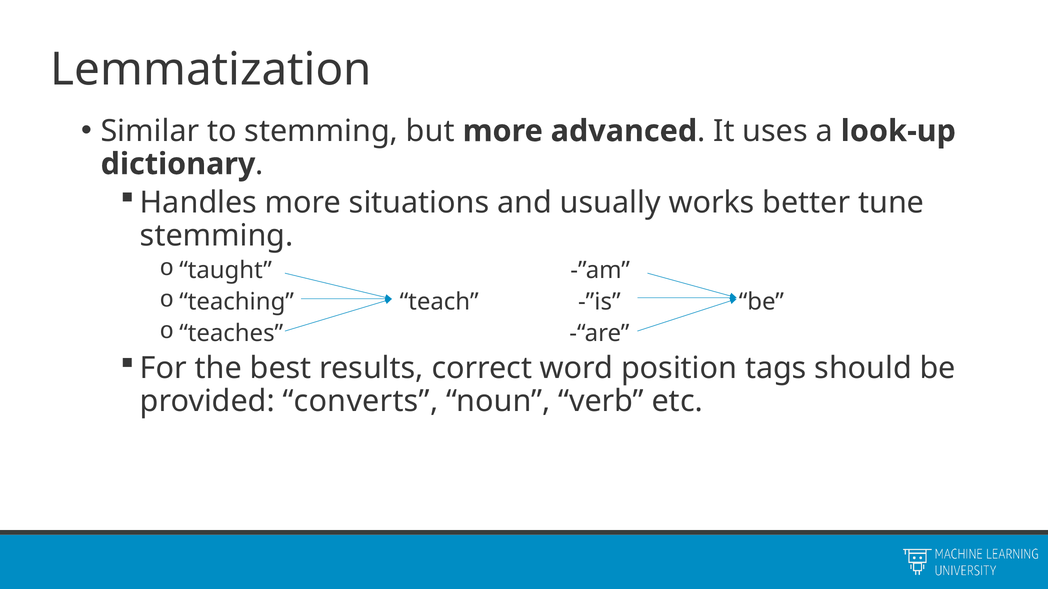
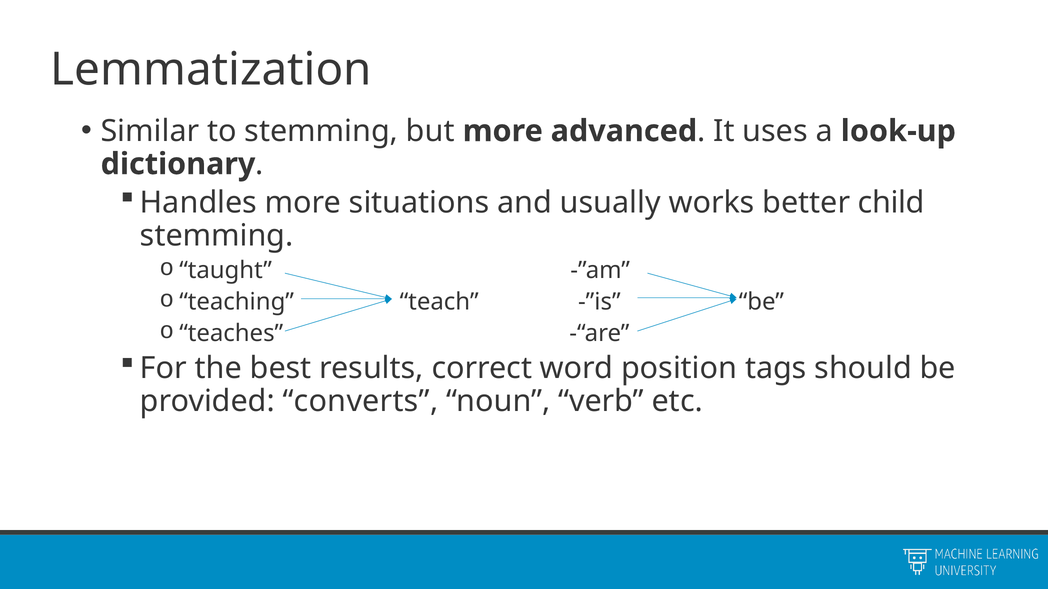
tune: tune -> child (891, 203)
